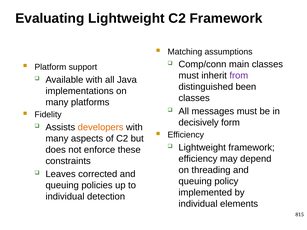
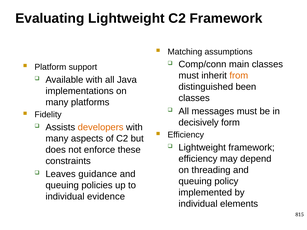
from colour: purple -> orange (239, 76)
corrected: corrected -> guidance (98, 174)
detection: detection -> evidence (106, 197)
